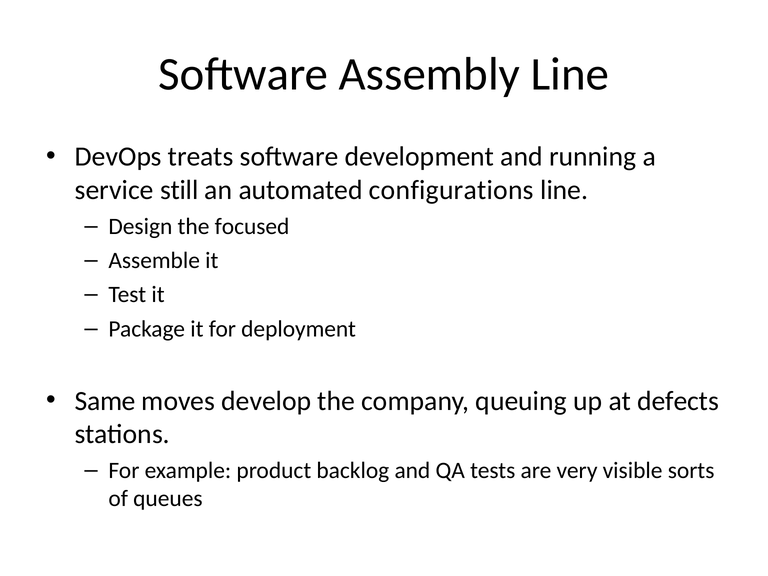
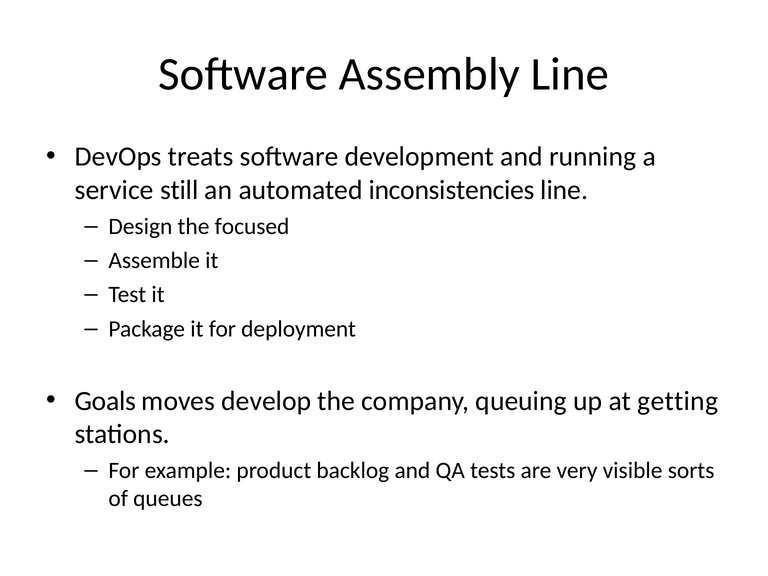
configurations: configurations -> inconsistencies (452, 190)
Same: Same -> Goals (105, 401)
defects: defects -> getting (678, 401)
